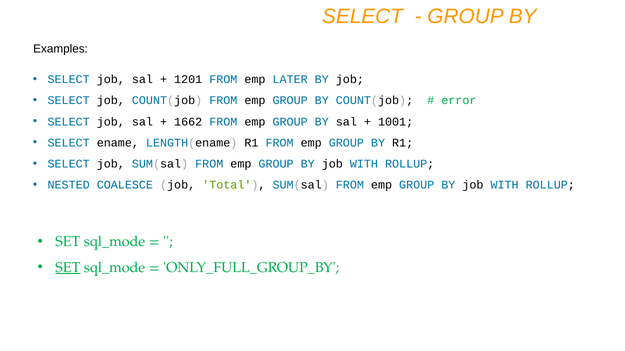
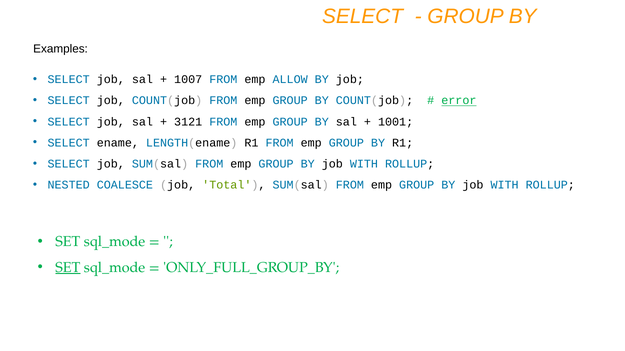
1201: 1201 -> 1007 (188, 80)
LATER: LATER -> ALLOW (290, 80)
error underline: none -> present (459, 101)
1662: 1662 -> 3121 (188, 122)
